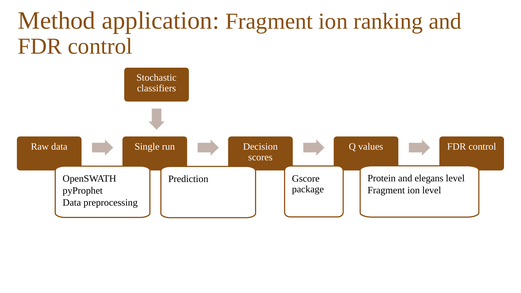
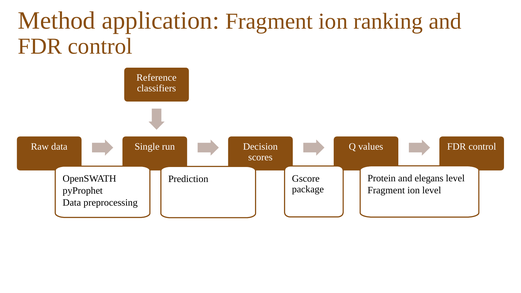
Stochastic: Stochastic -> Reference (156, 78)
